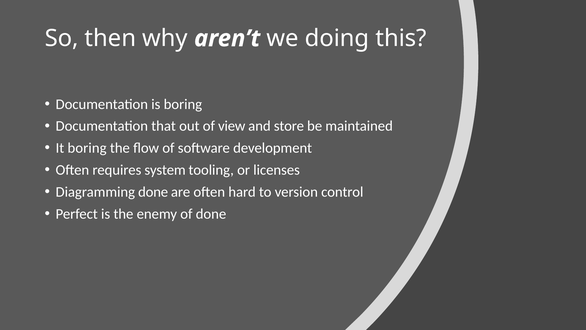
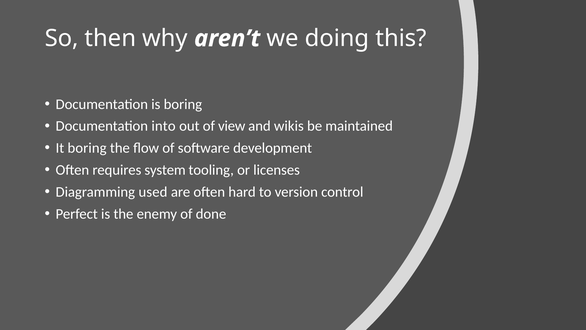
that: that -> into (164, 126)
store: store -> wikis (289, 126)
Diagramming done: done -> used (153, 192)
